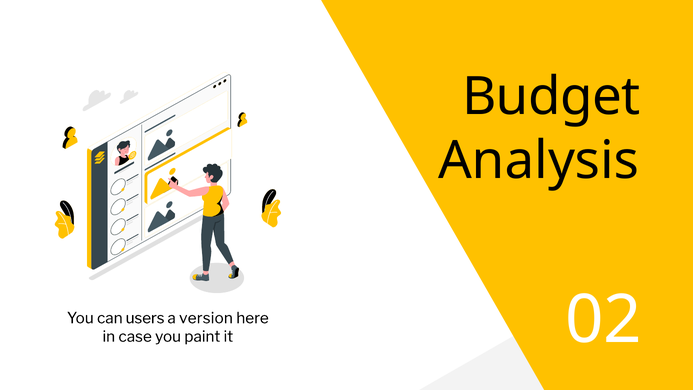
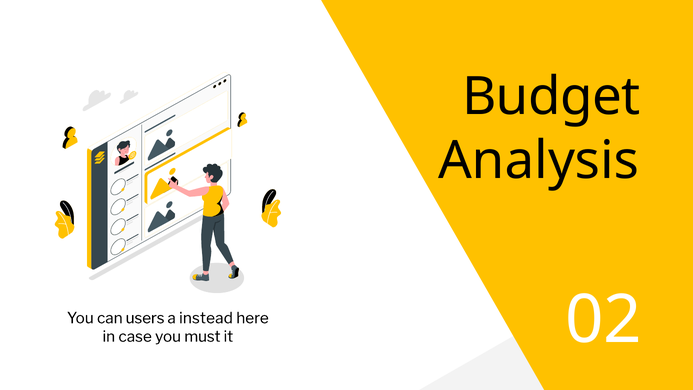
version: version -> instead (206, 318)
paint: paint -> must (202, 337)
